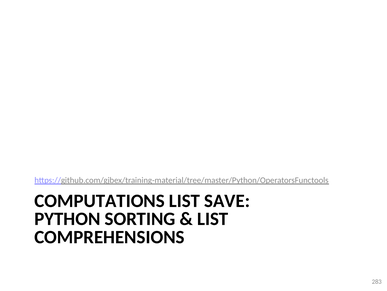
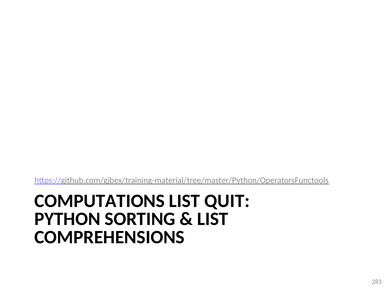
SAVE: SAVE -> QUIT (227, 200)
